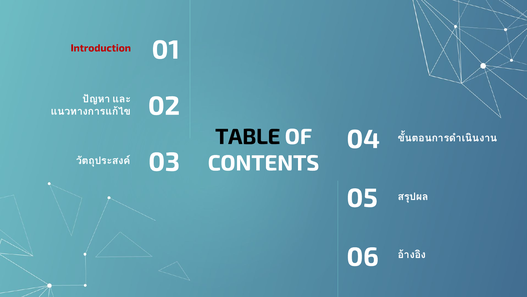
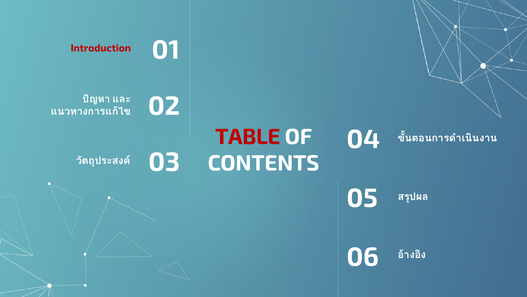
TABLE colour: black -> red (248, 137)
